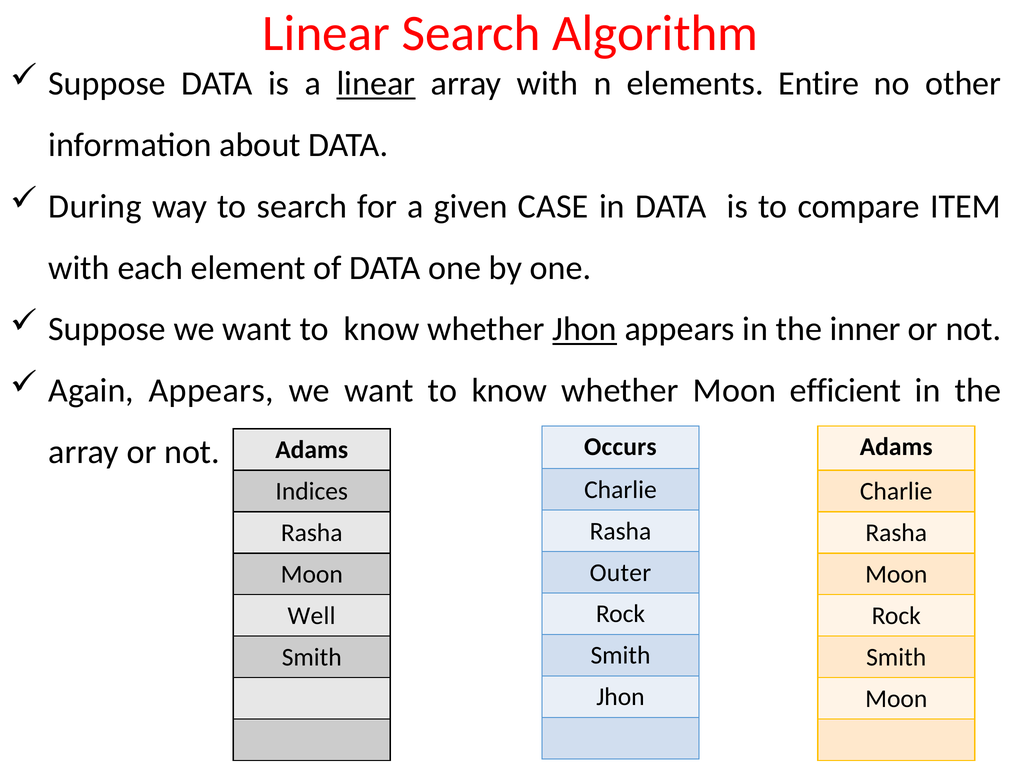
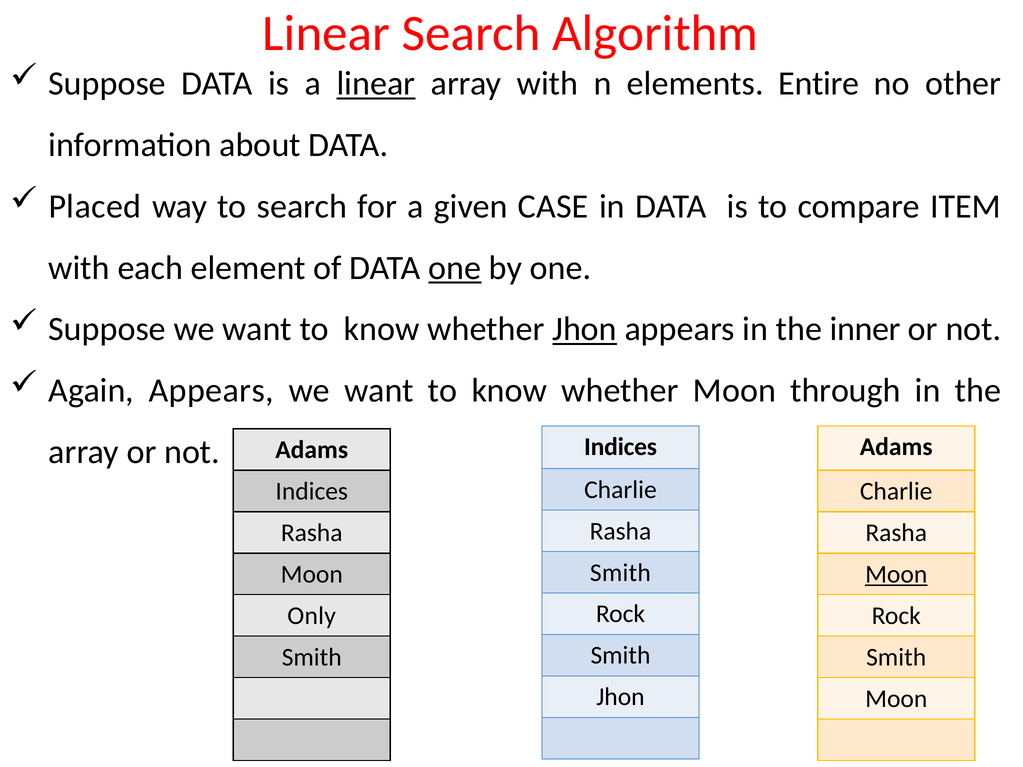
During: During -> Placed (95, 206)
one underline: none -> present (455, 268)
efficient: efficient -> through (845, 391)
Occurs: Occurs -> Indices (621, 447)
Outer: Outer -> Smith (620, 573)
Moon underline: none -> present (896, 574)
Well: Well -> Only (312, 616)
